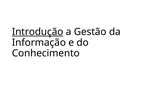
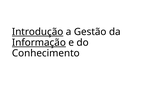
Informação underline: none -> present (39, 42)
